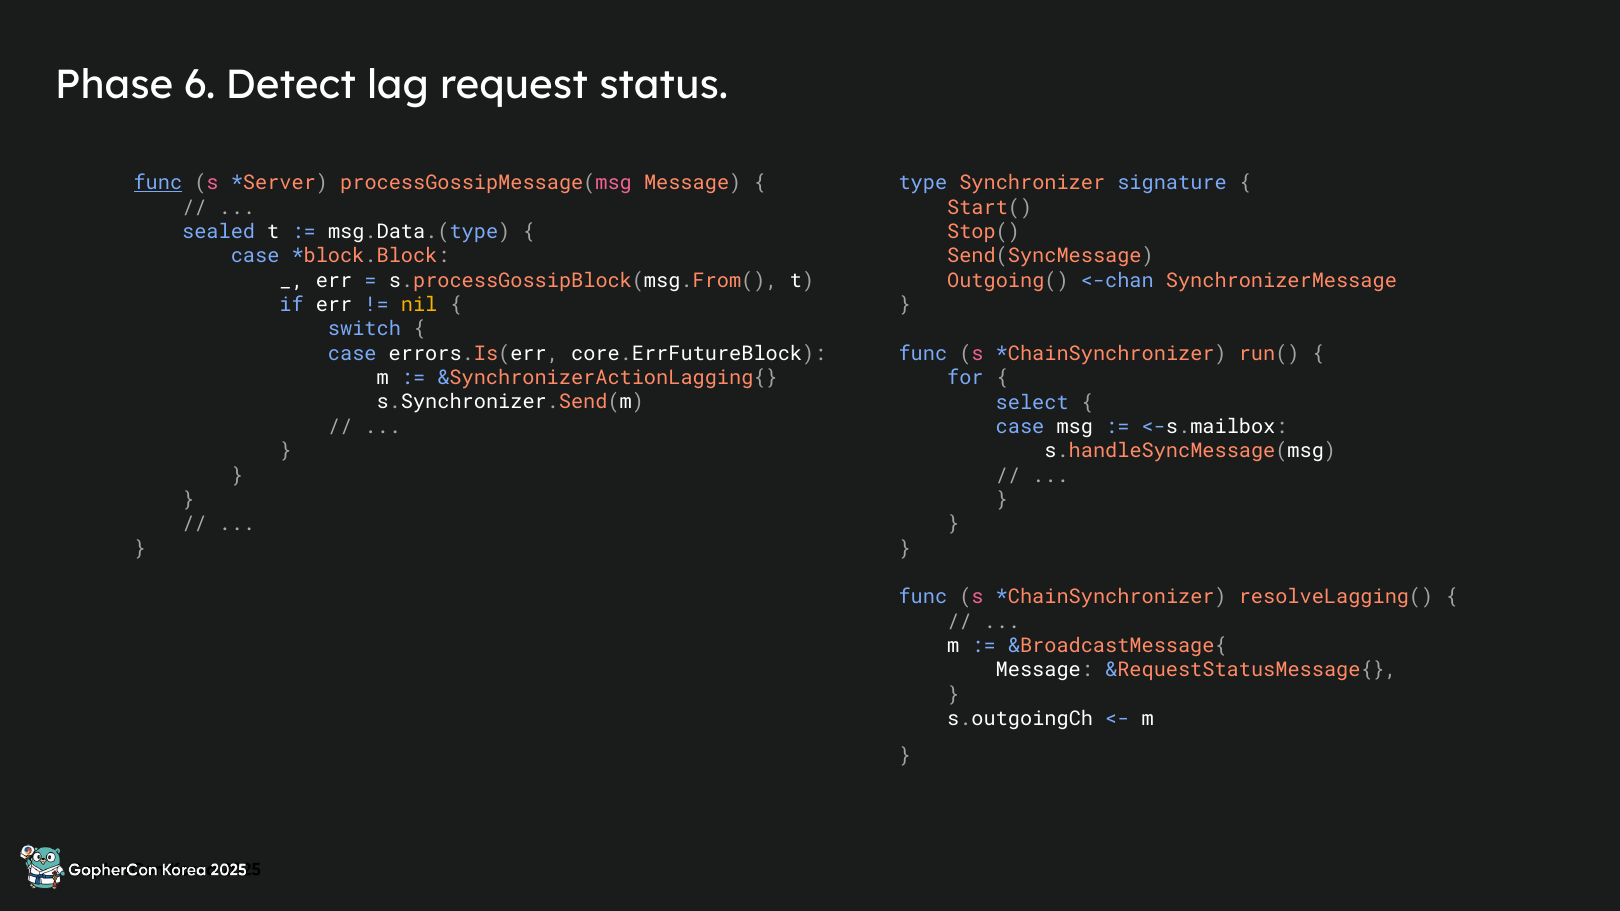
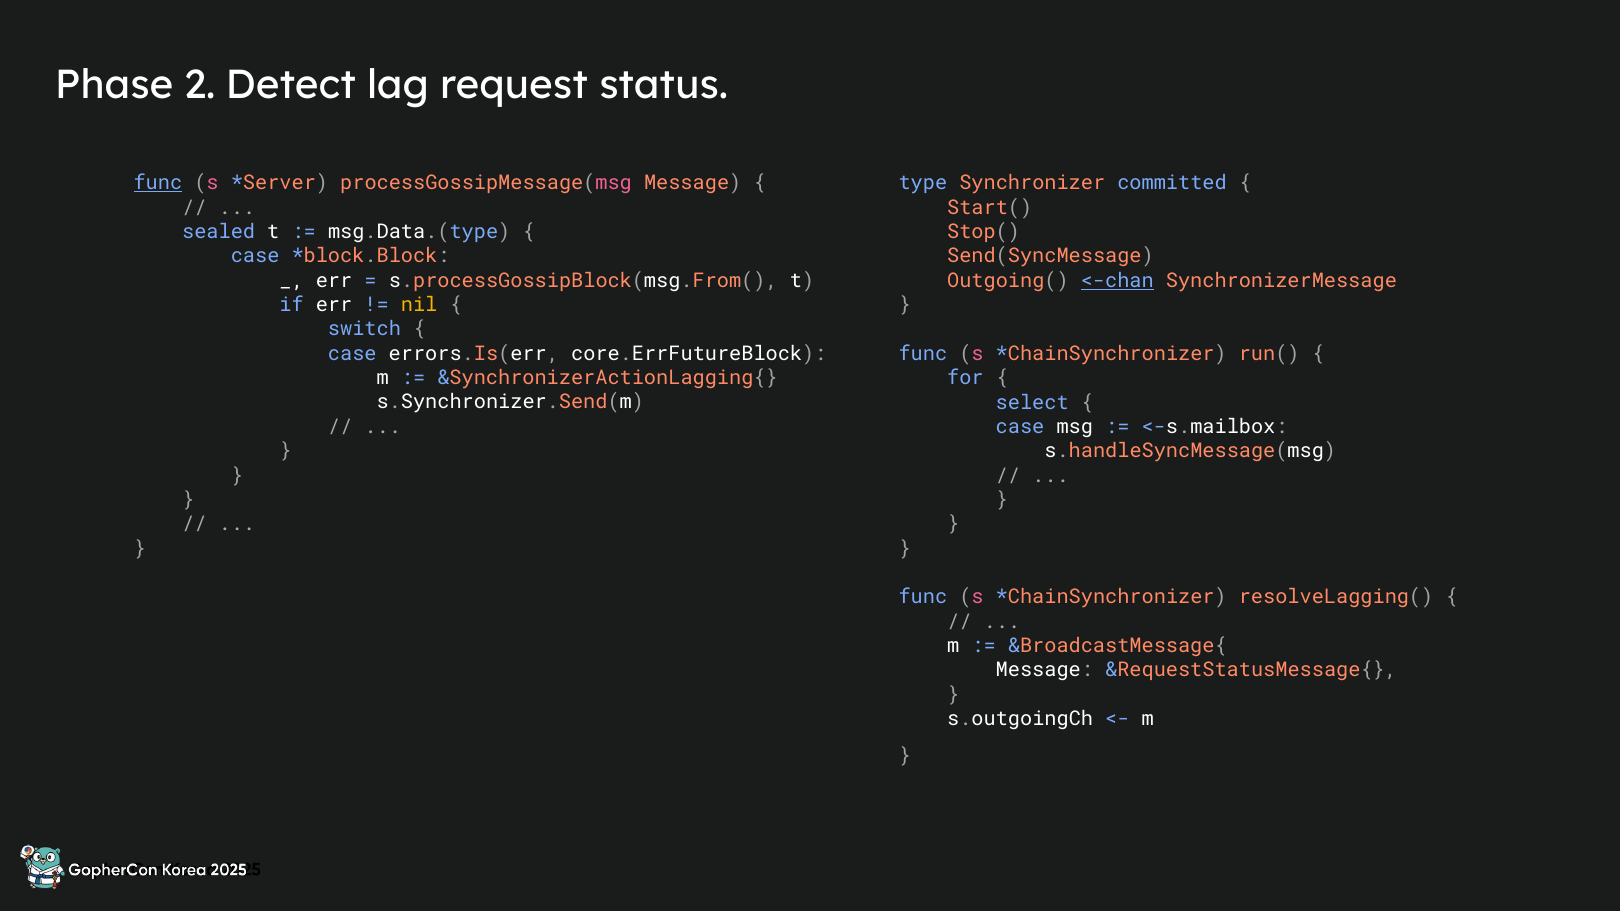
6: 6 -> 2 (200, 85)
signature: signature -> committed (1172, 183)
<-chan underline: none -> present (1117, 281)
